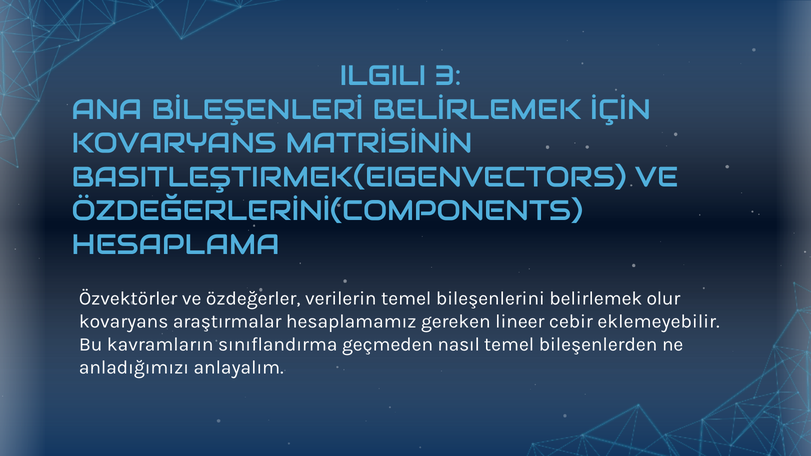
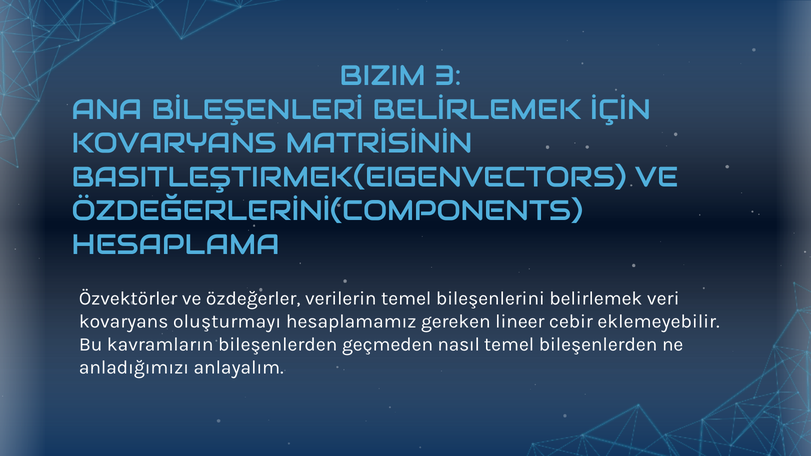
ILGILI: ILGILI -> BIZIM (383, 76)
olur: olur -> veri (663, 299)
araştırmalar: araştırmalar -> oluşturmayı (227, 322)
kavramların sınıflandırma: sınıflandırma -> bileşenlerden (278, 345)
